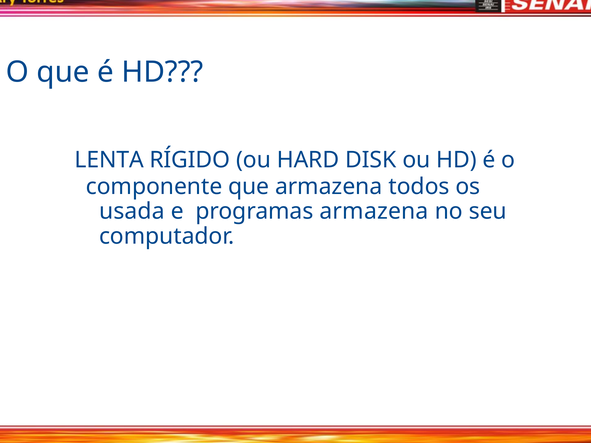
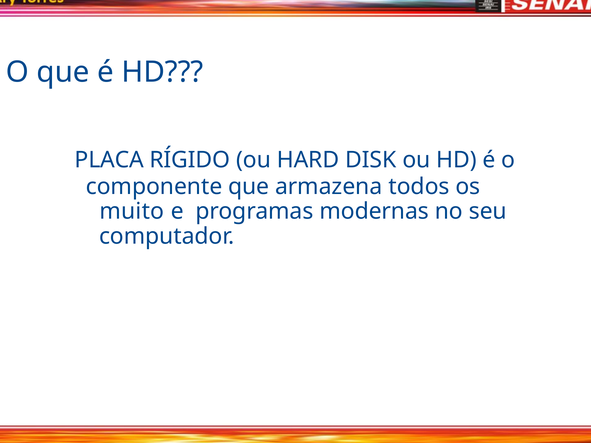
LENTA: LENTA -> PLACA (109, 160)
usada: usada -> muito (132, 211)
programas armazena: armazena -> modernas (374, 211)
